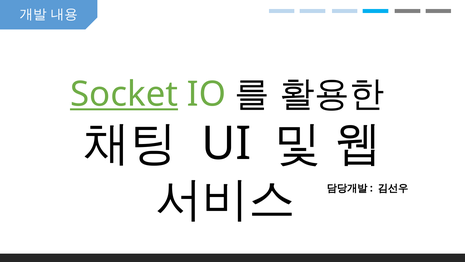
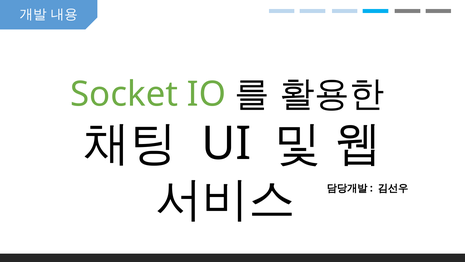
Socket underline: present -> none (124, 94)
